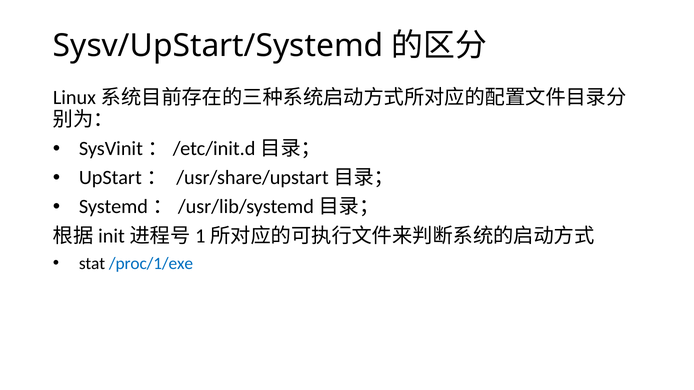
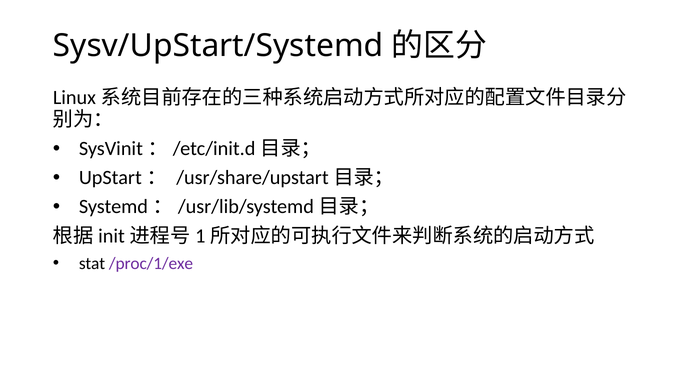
/proc/1/exe colour: blue -> purple (151, 264)
